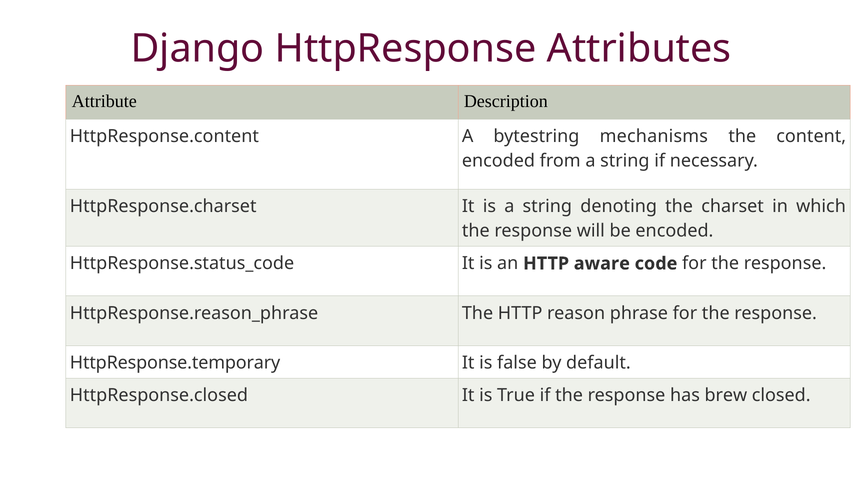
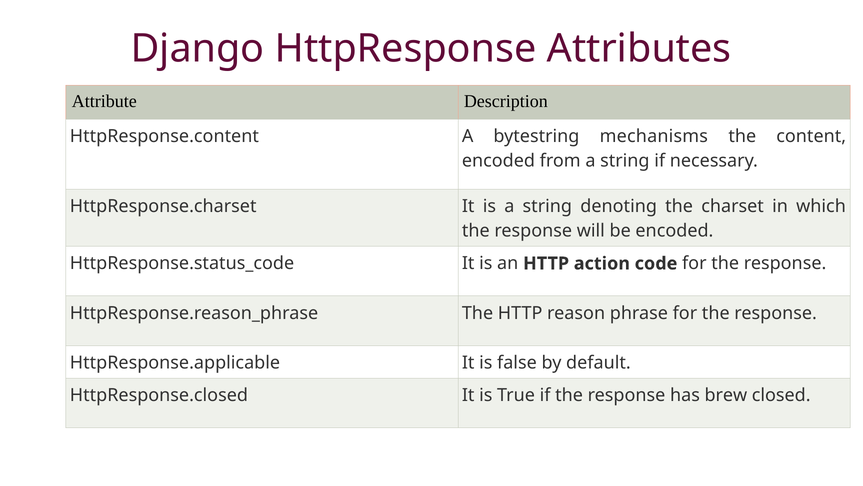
aware: aware -> action (602, 263)
HttpResponse.temporary: HttpResponse.temporary -> HttpResponse.applicable (175, 363)
